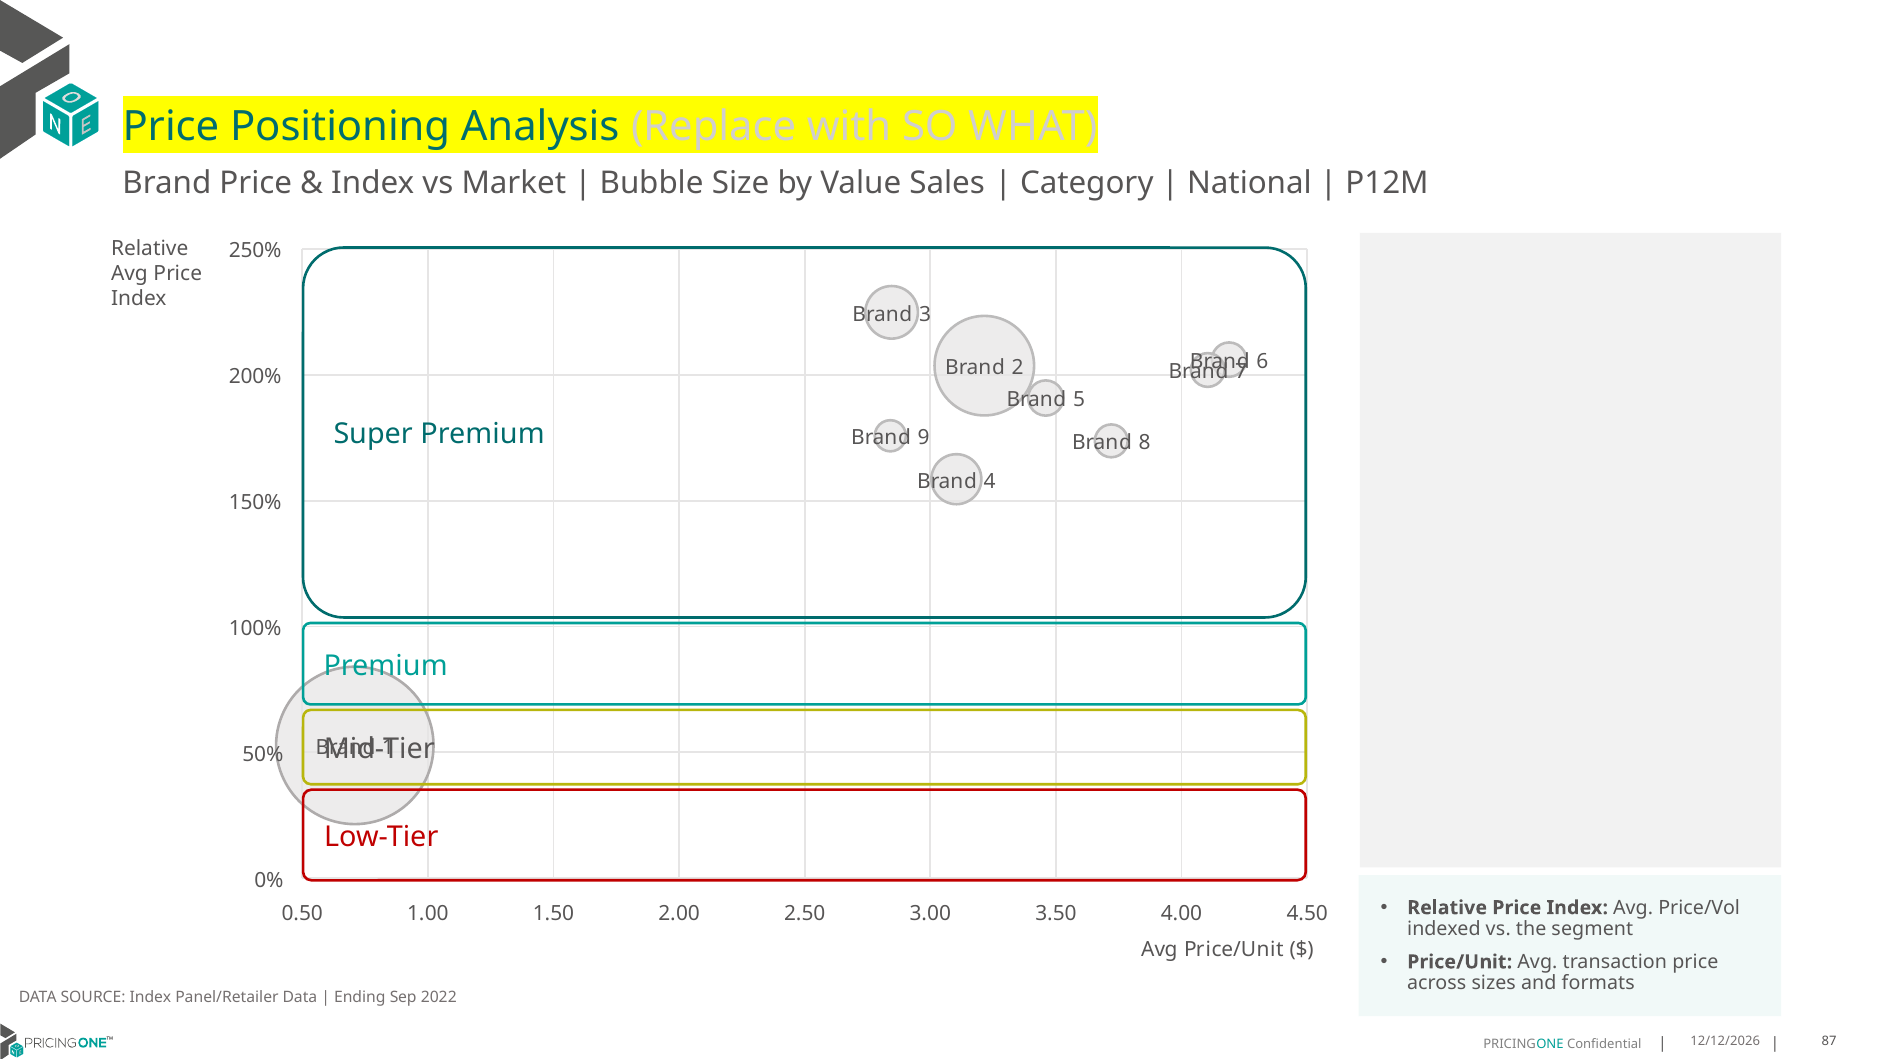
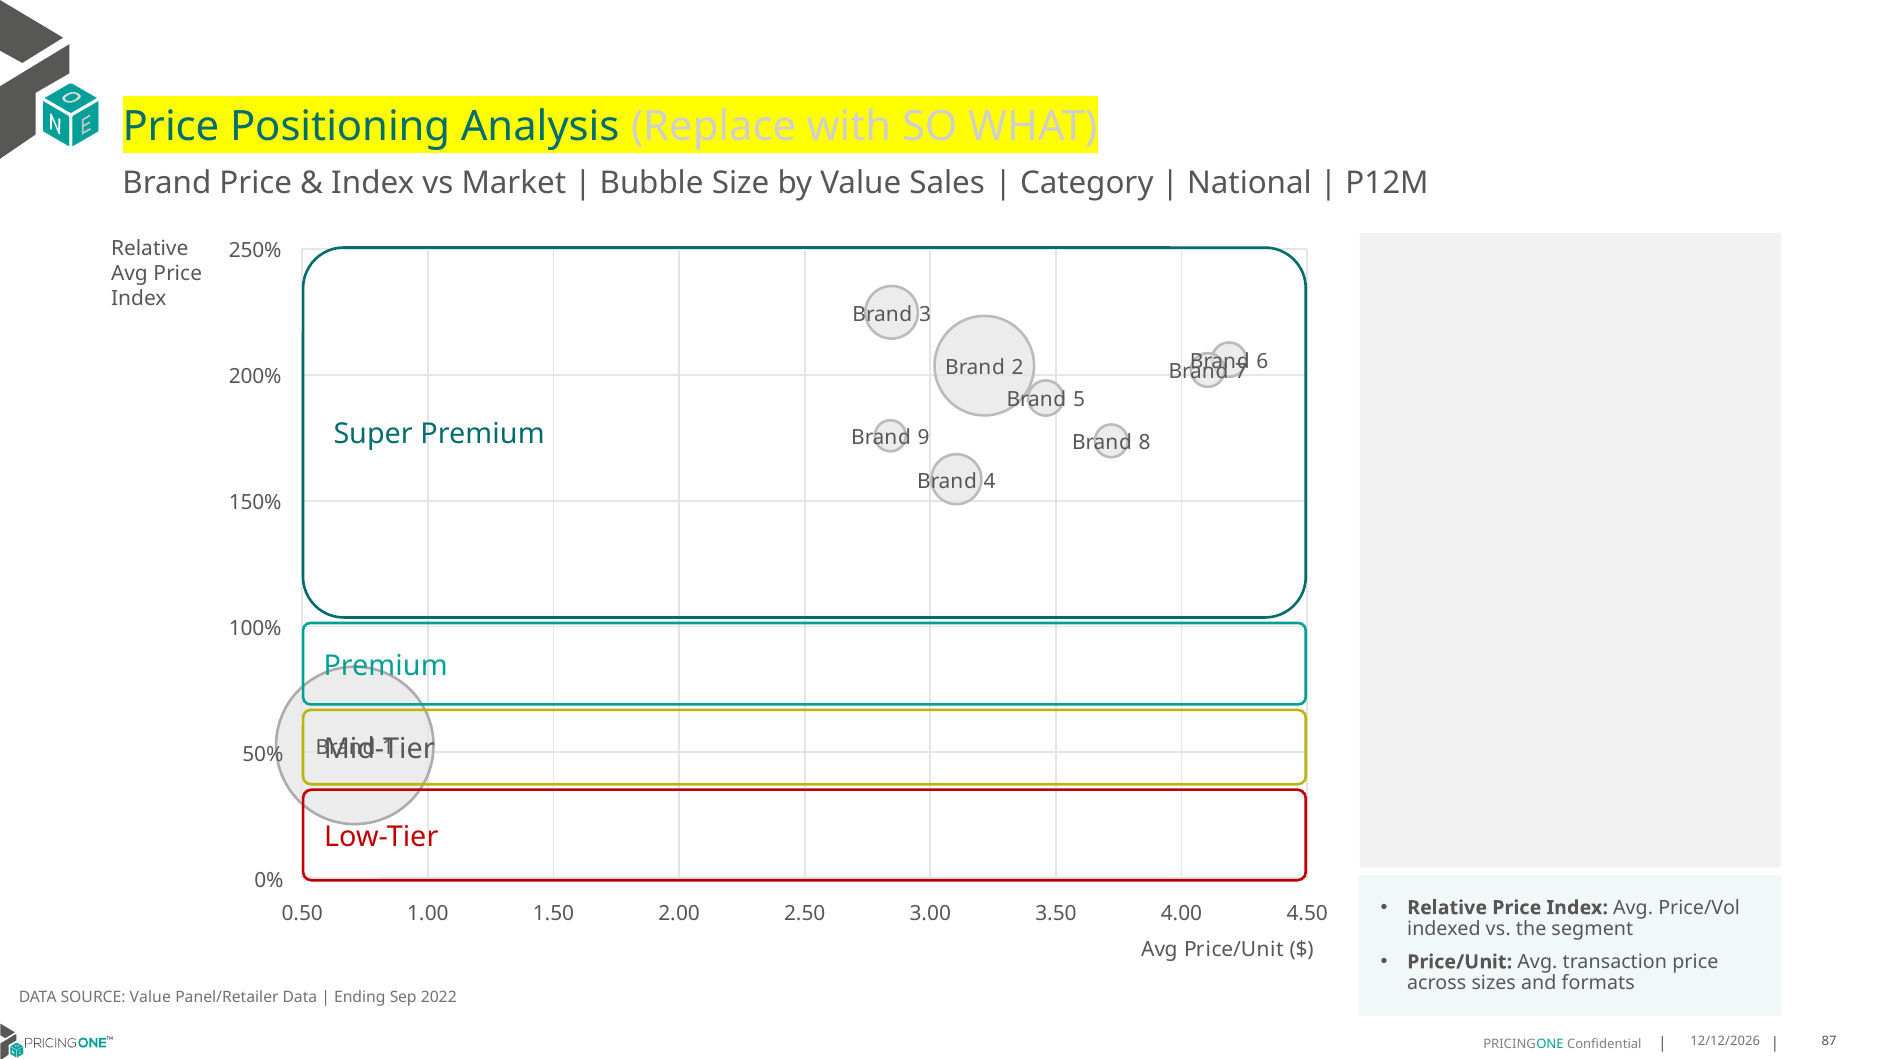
SOURCE Index: Index -> Value (150, 998)
